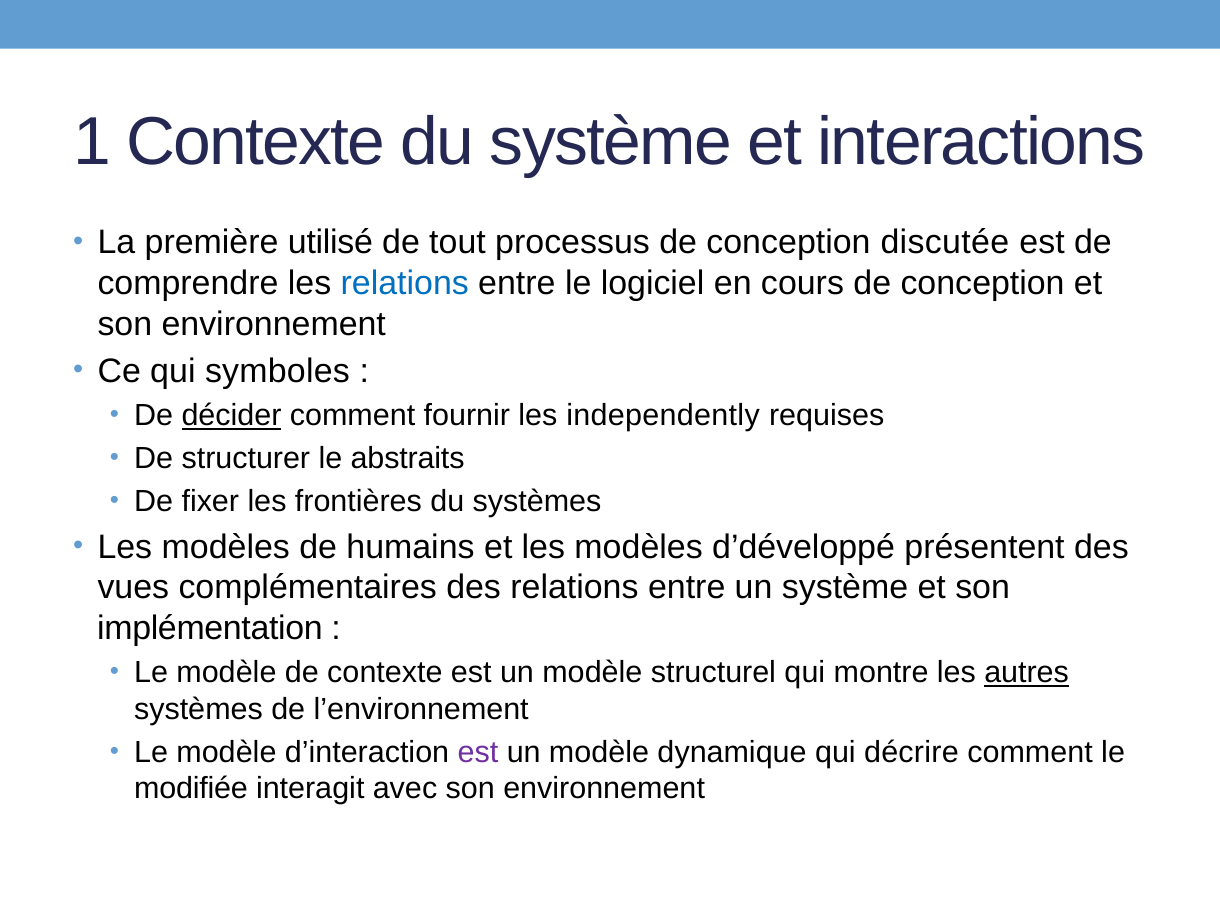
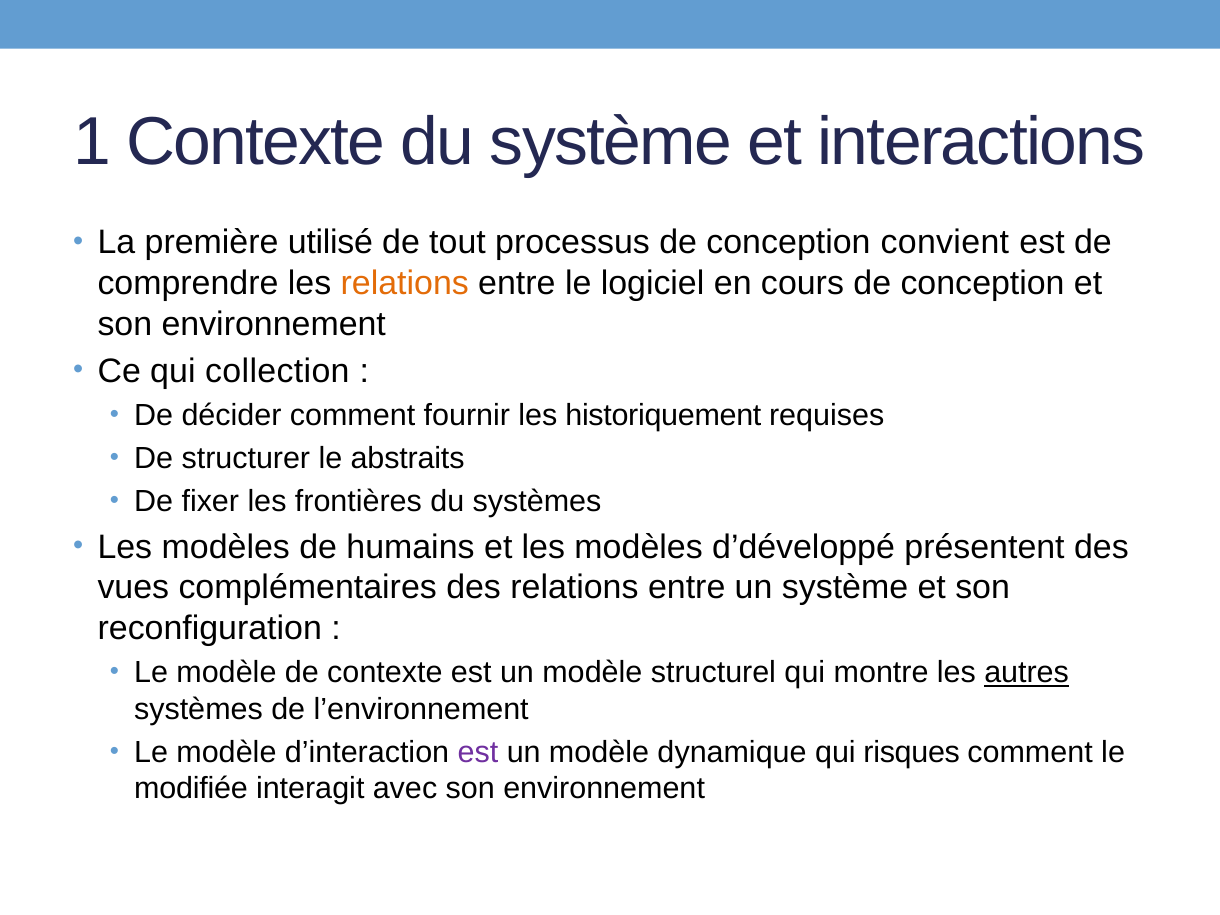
discutée: discutée -> convient (945, 242)
relations colour: blue -> orange (405, 283)
symboles: symboles -> collection (277, 371)
décider underline: present -> none (232, 416)
independently: independently -> historiquement (663, 416)
implémentation: implémentation -> reconfiguration (210, 628)
décrire: décrire -> risques (912, 752)
